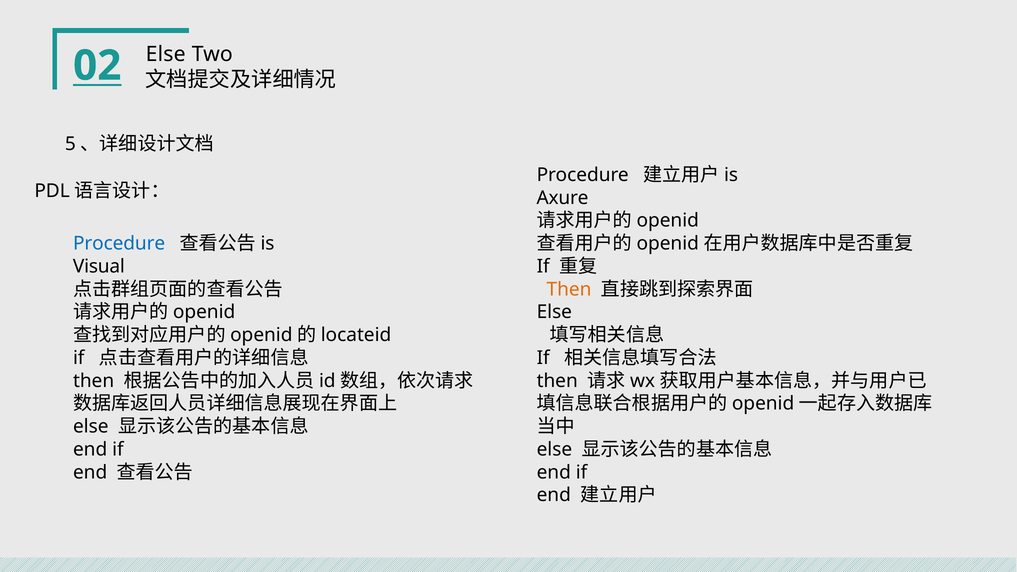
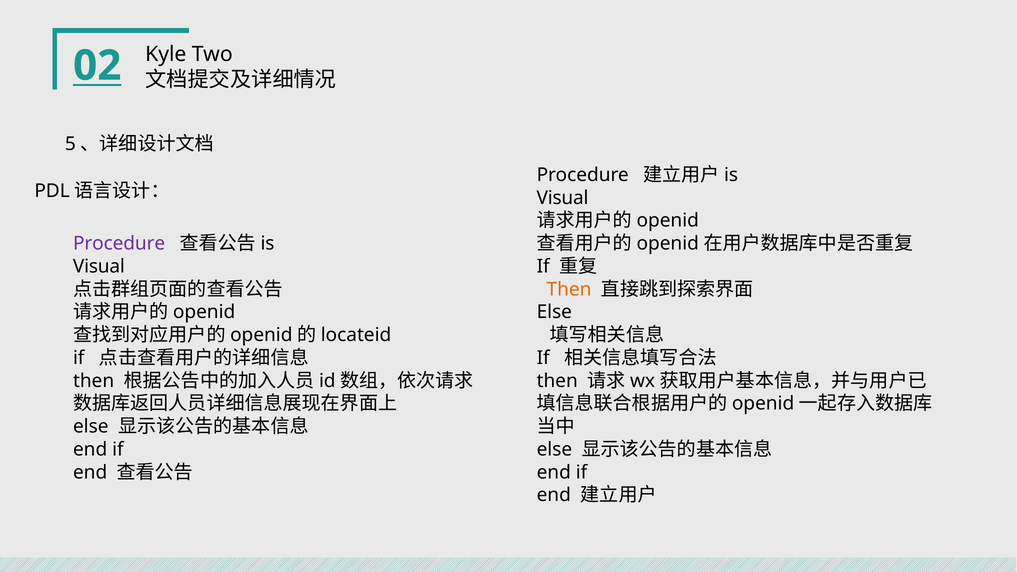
02 Else: Else -> Kyle (166, 54)
Axure: Axure -> Visual (563, 198)
Procedure colour: blue -> purple (119, 244)
